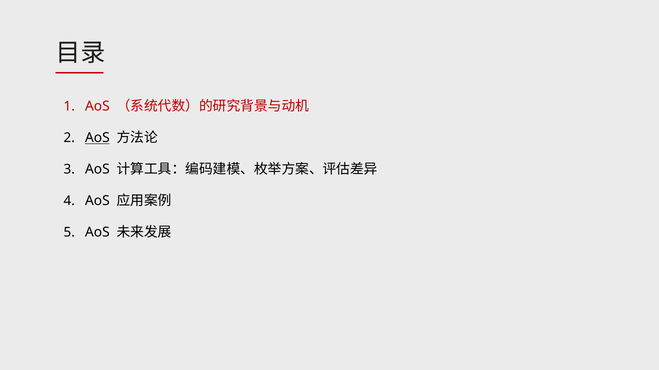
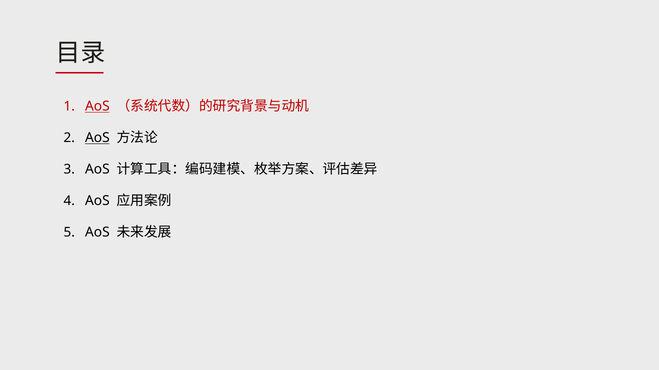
AoS underline: none -> present (97, 107)
